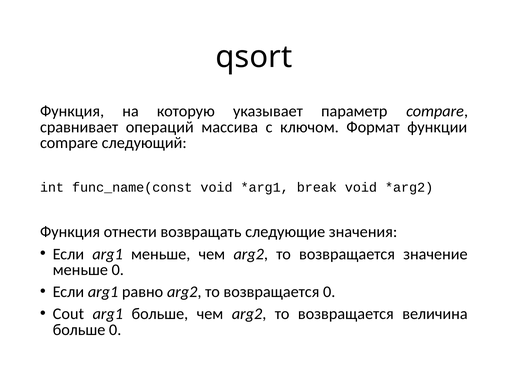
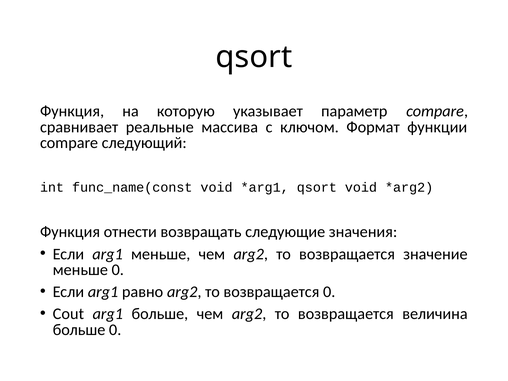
операций: операций -> реальные (160, 127)
break: break -> qsort (317, 187)
